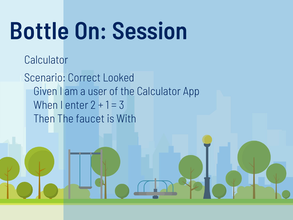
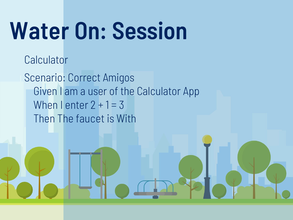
Bottle: Bottle -> Water (39, 31)
Looked: Looked -> Amigos (119, 78)
